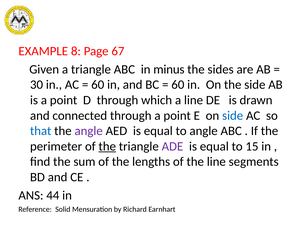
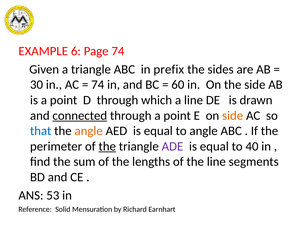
8: 8 -> 6 (76, 51)
Page 67: 67 -> 74 (118, 51)
minus: minus -> prefix (169, 69)
60: 60 -> 74 (98, 85)
connected underline: none -> present (80, 116)
side colour: blue -> orange (233, 116)
angle colour: purple -> orange (89, 131)
15: 15 -> 40 (252, 146)
44: 44 -> 53 (53, 195)
